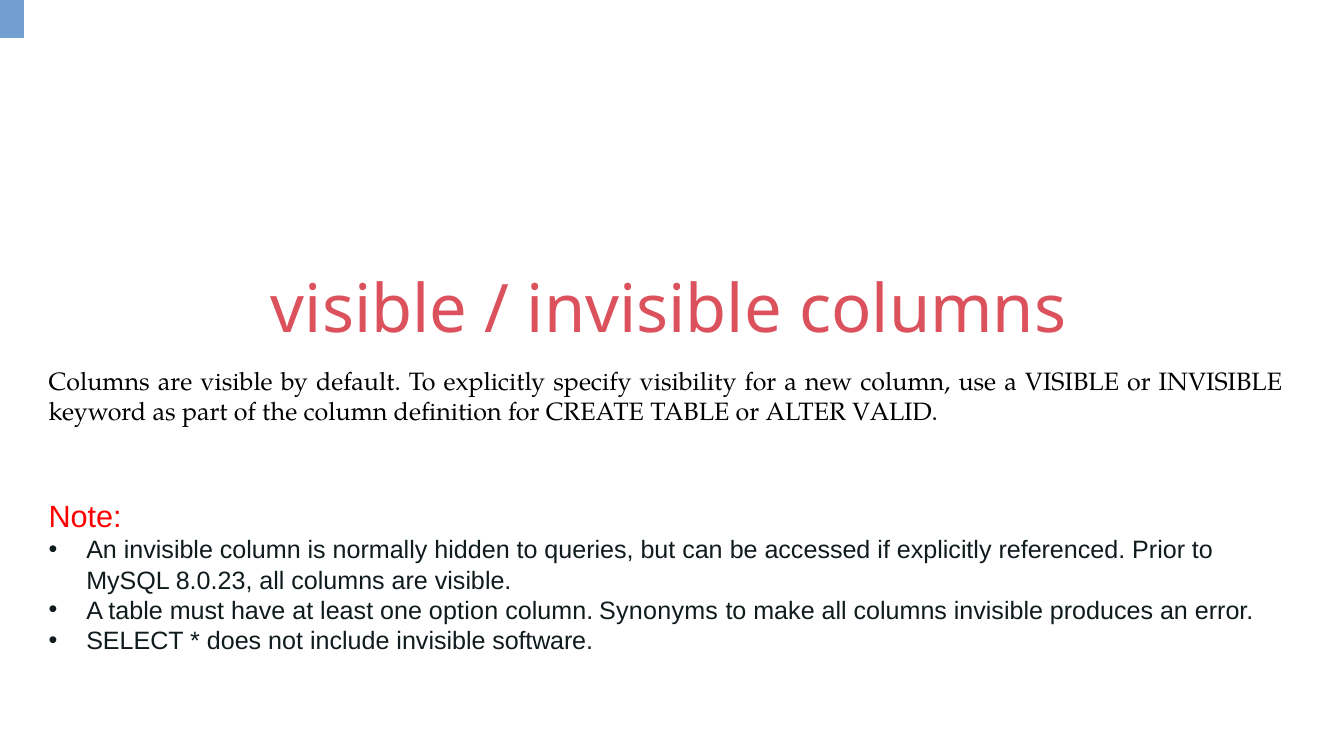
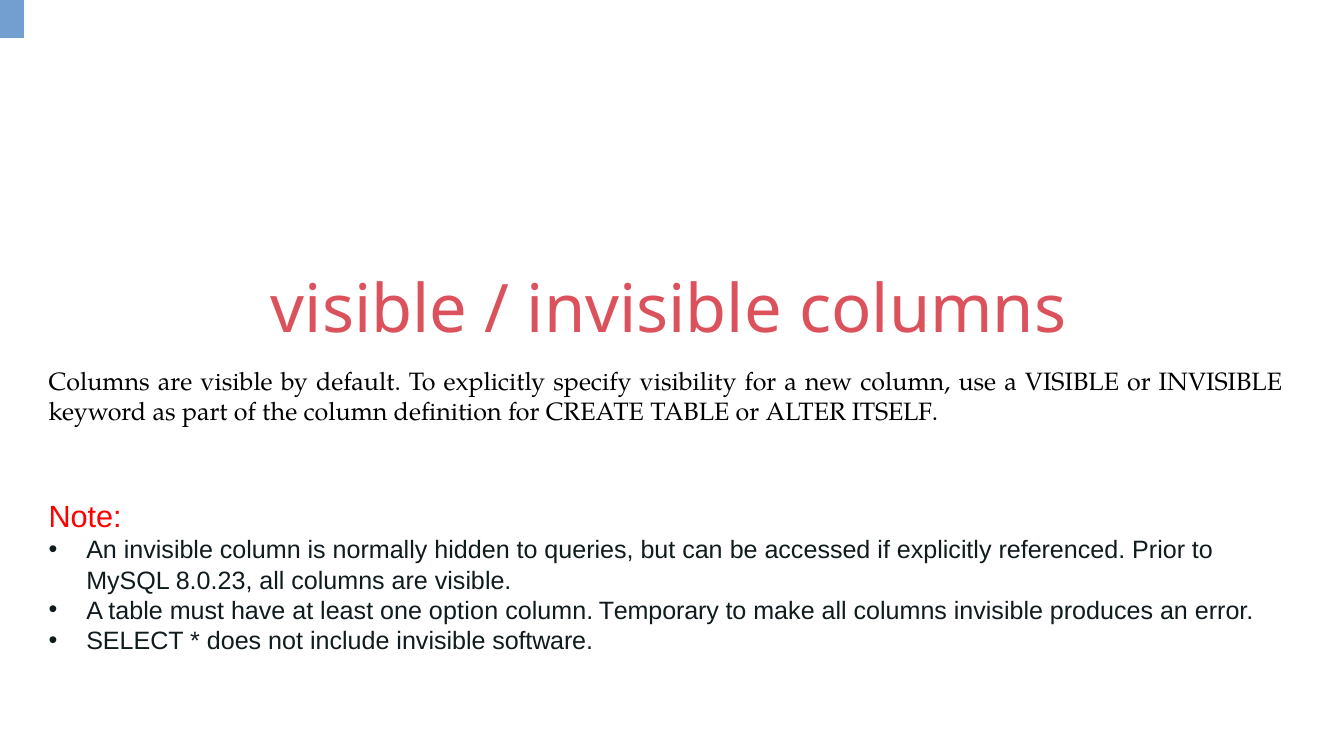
VALID: VALID -> ITSELF (895, 412)
Synonyms: Synonyms -> Temporary (659, 611)
